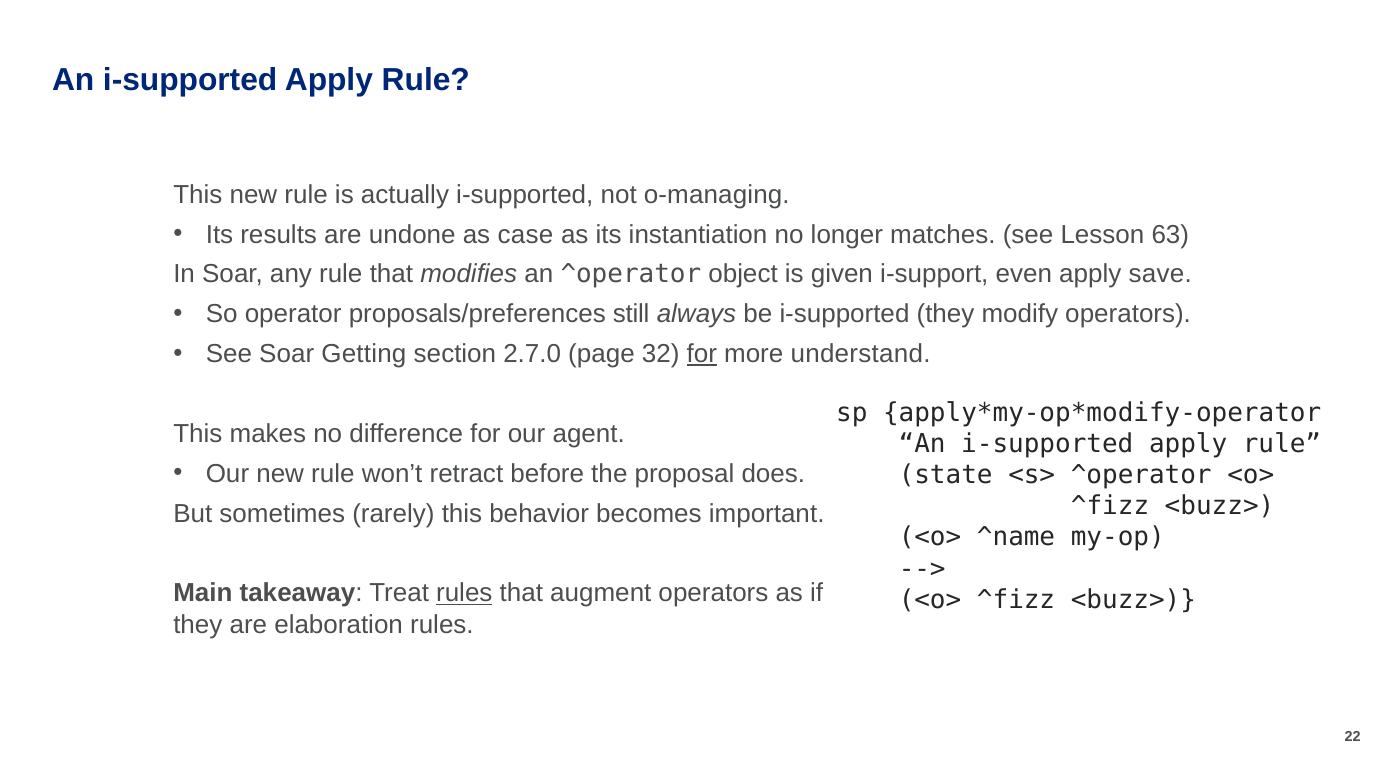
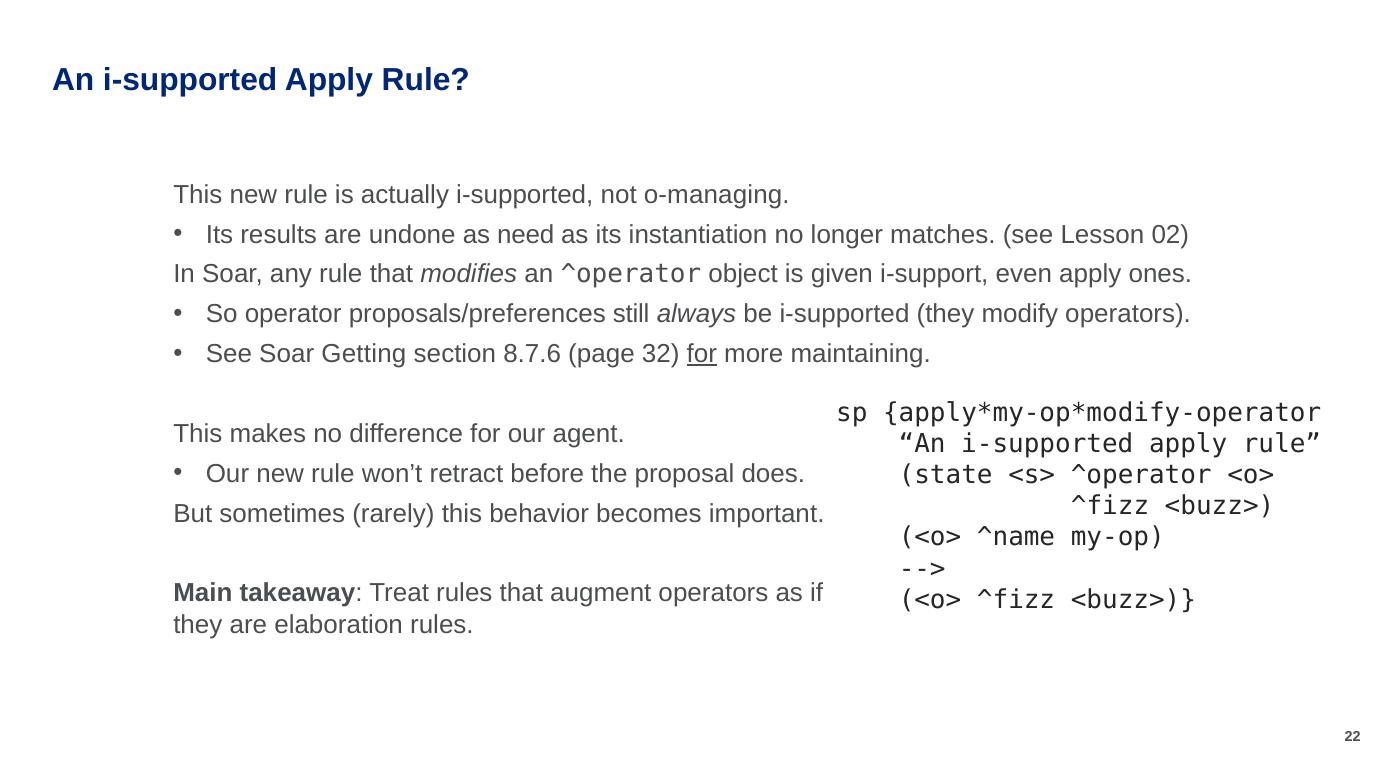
case: case -> need (526, 234)
63: 63 -> 02 (1170, 234)
save: save -> ones (1160, 274)
2.7.0: 2.7.0 -> 8.7.6 (532, 354)
understand: understand -> maintaining (861, 354)
rules underline: present -> none (464, 593)
